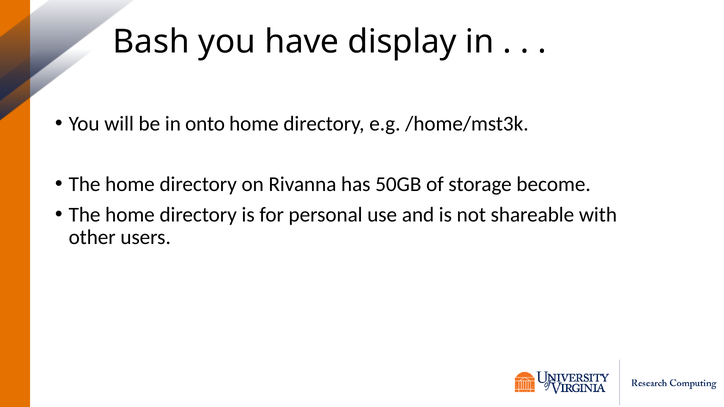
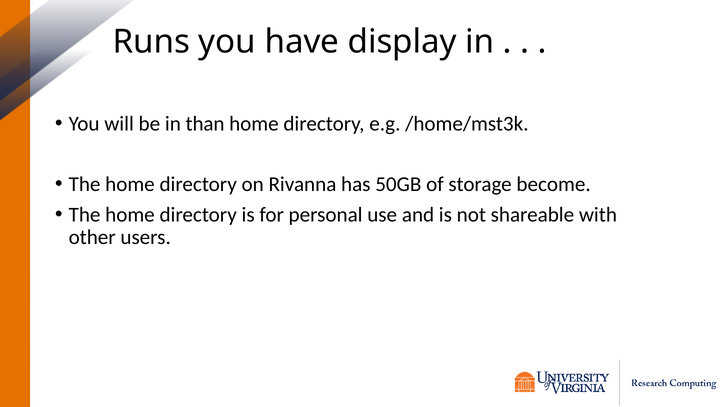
Bash: Bash -> Runs (151, 42)
onto: onto -> than (205, 124)
